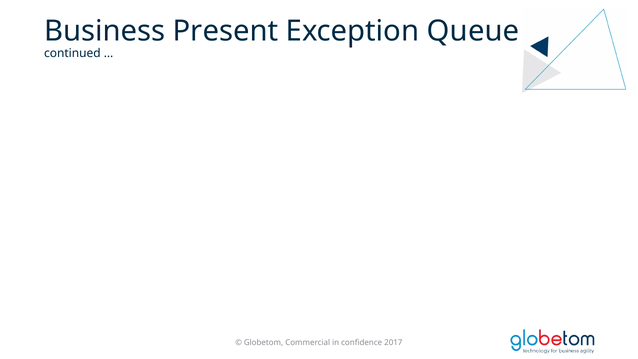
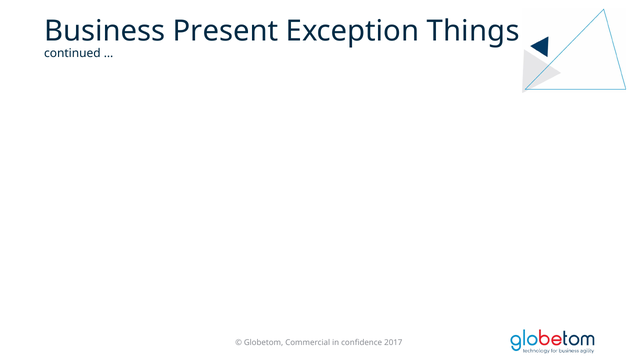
Queue: Queue -> Things (473, 31)
